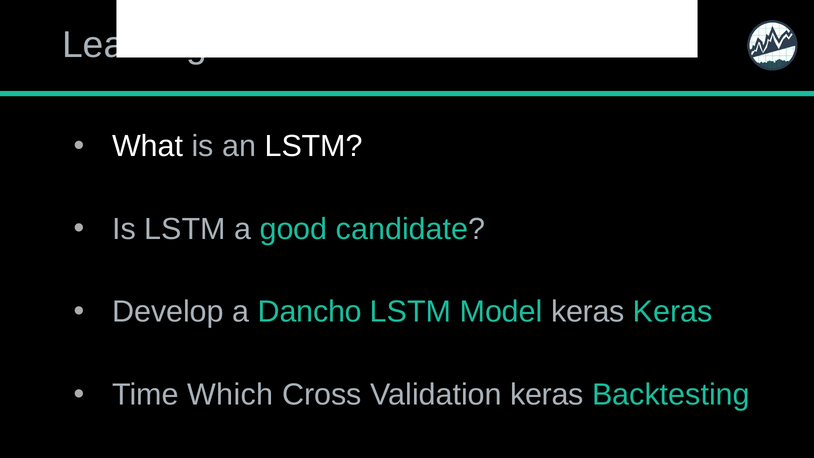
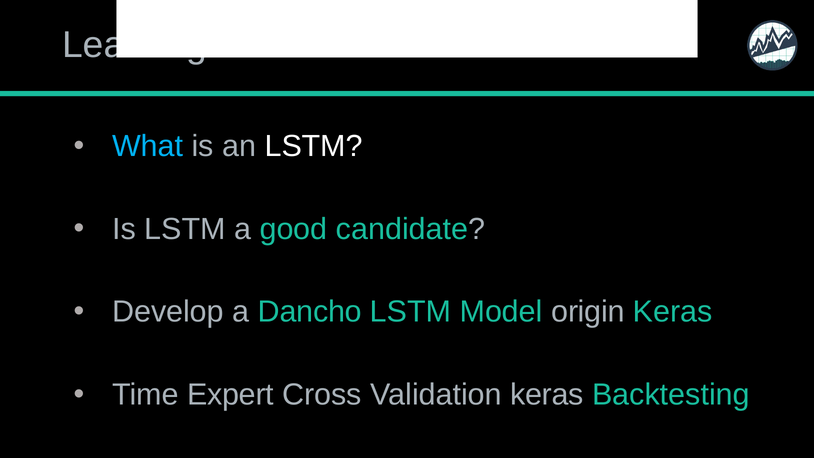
What colour: white -> light blue (148, 146)
Model keras: keras -> origin (588, 312)
Time Which: Which -> Expert (230, 395)
